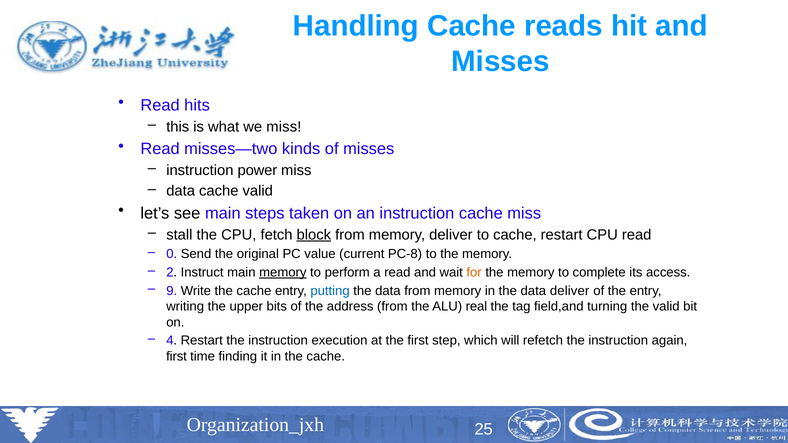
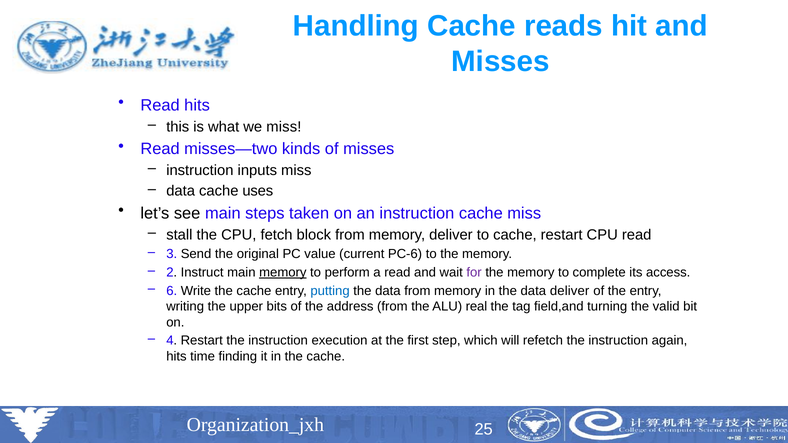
power: power -> inputs (257, 171)
cache valid: valid -> uses (258, 191)
block underline: present -> none (314, 235)
0: 0 -> 3 (172, 254)
PC-8: PC-8 -> PC-6 (405, 254)
for colour: orange -> purple (474, 273)
9: 9 -> 6 (172, 291)
first: first -> hits (176, 357)
